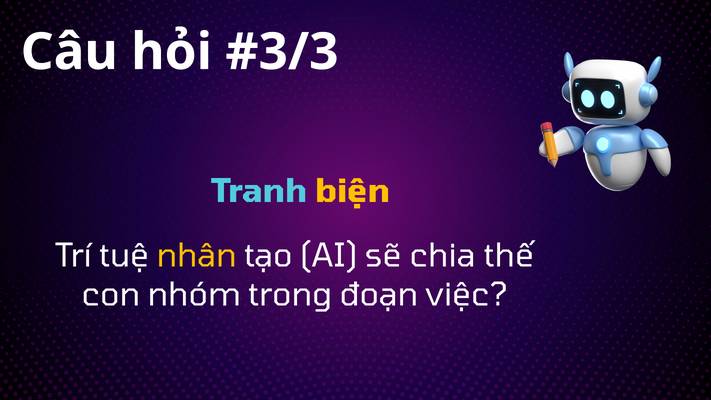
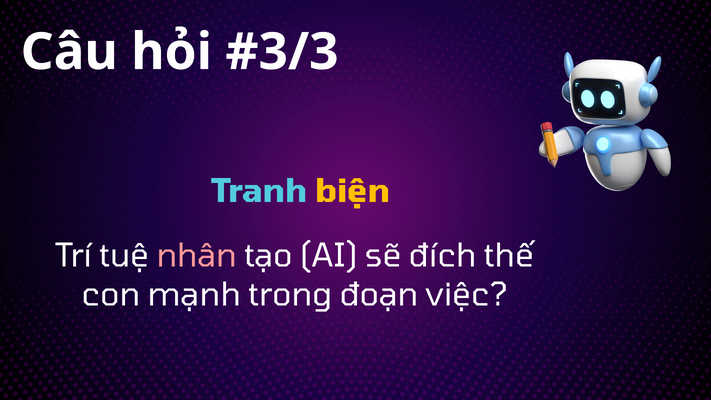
nhân colour: yellow -> pink (197, 256)
chia: chia -> đích (443, 256)
nhóm: nhóm -> mạnh (194, 295)
